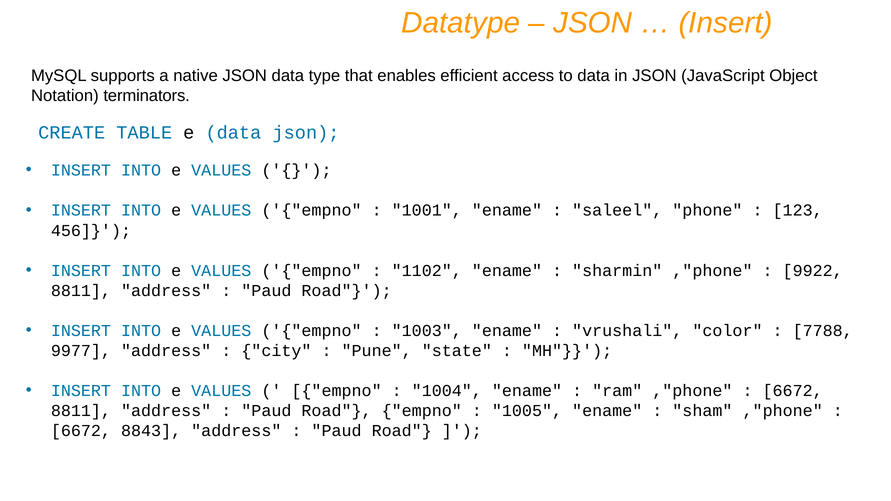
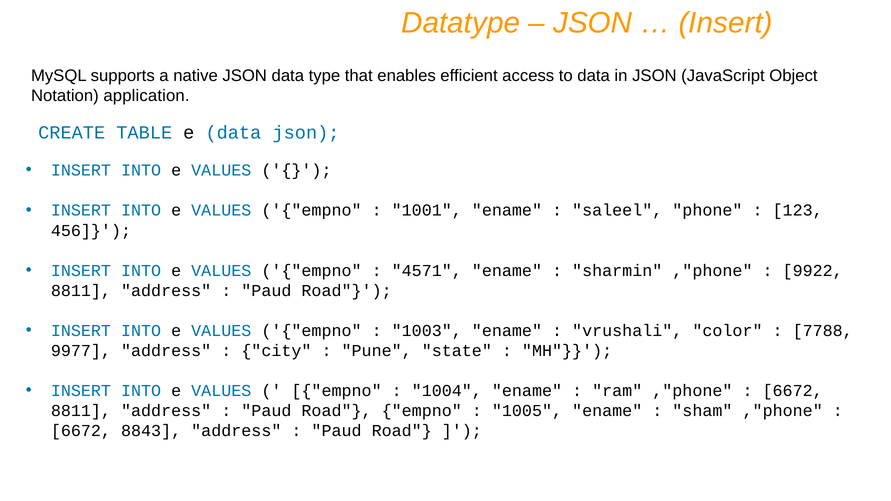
terminators: terminators -> application (146, 96)
1102: 1102 -> 4571 (427, 271)
